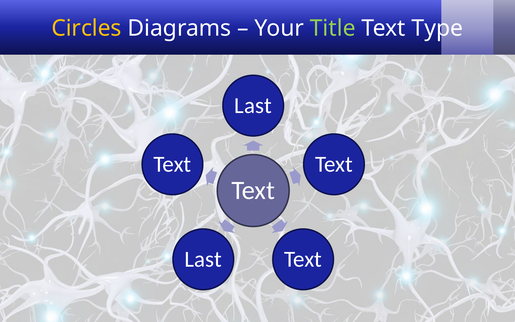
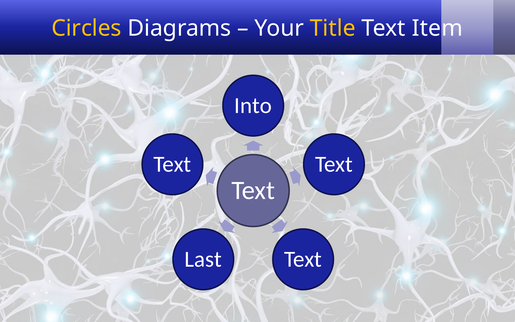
Title colour: light green -> yellow (333, 28)
Type: Type -> Item (437, 28)
Last: Last -> Into (253, 105)
